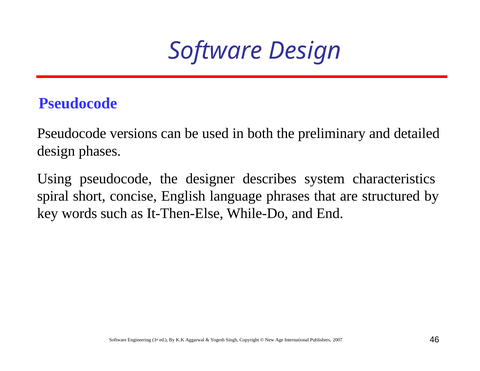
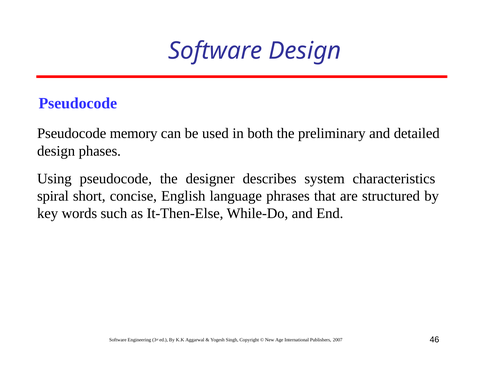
versions: versions -> memory (134, 133)
